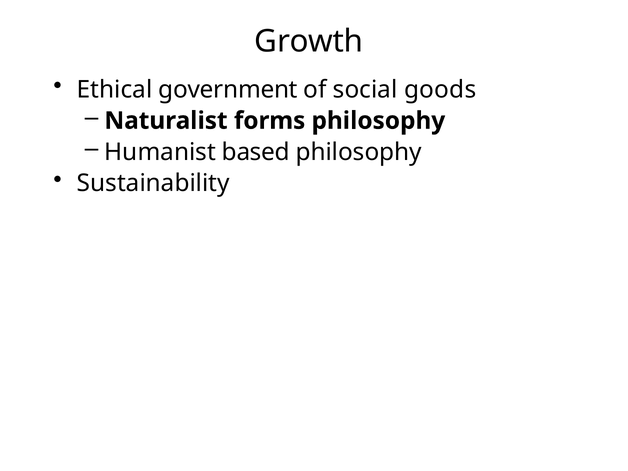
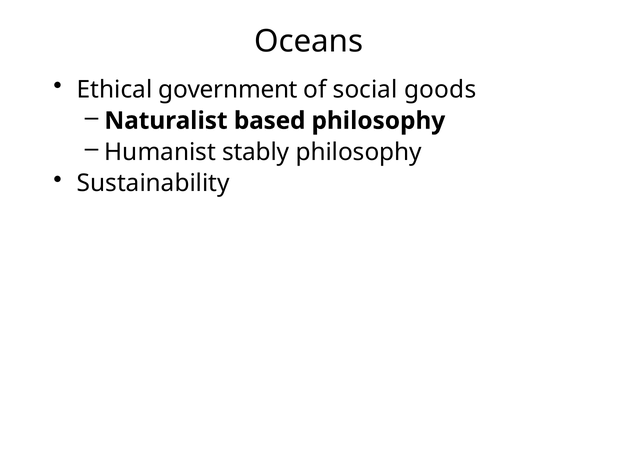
Growth: Growth -> Oceans (309, 41)
forms: forms -> based (270, 121)
based: based -> stably (256, 152)
